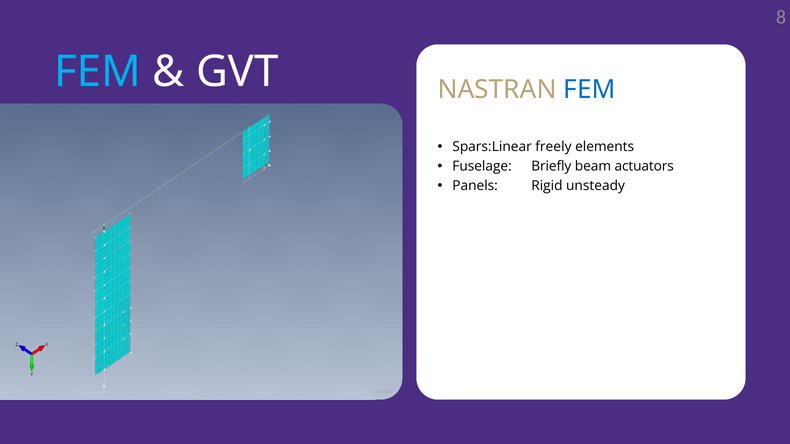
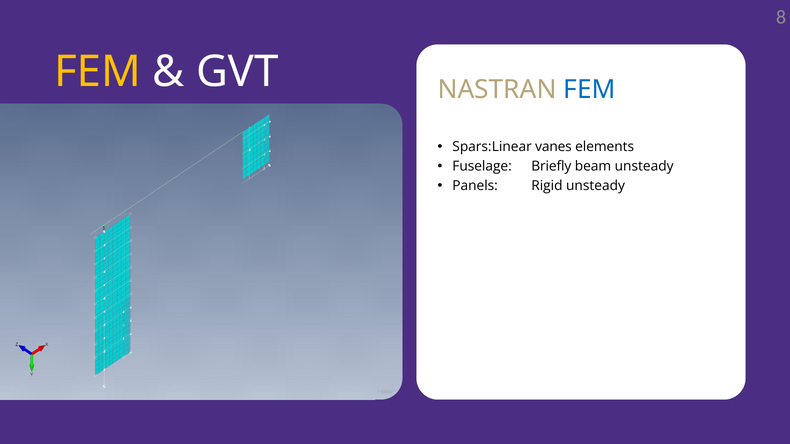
FEM colour: light blue -> yellow (98, 72)
freely: freely -> vanes (553, 147)
beam actuators: actuators -> unsteady (644, 167)
